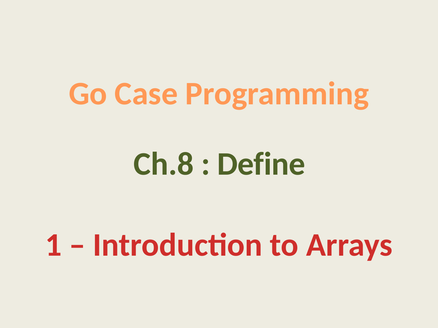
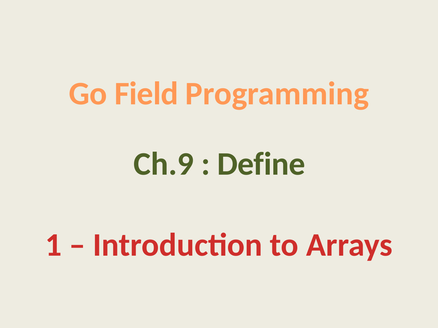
Case: Case -> Field (146, 94)
Ch.8: Ch.8 -> Ch.9 (164, 164)
